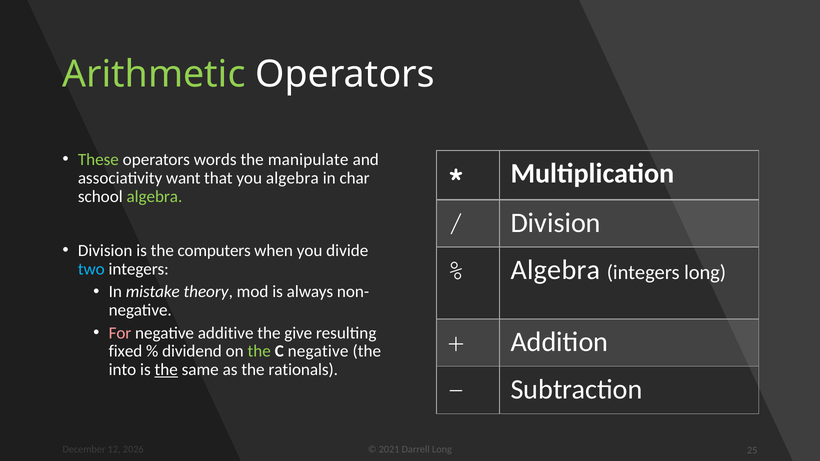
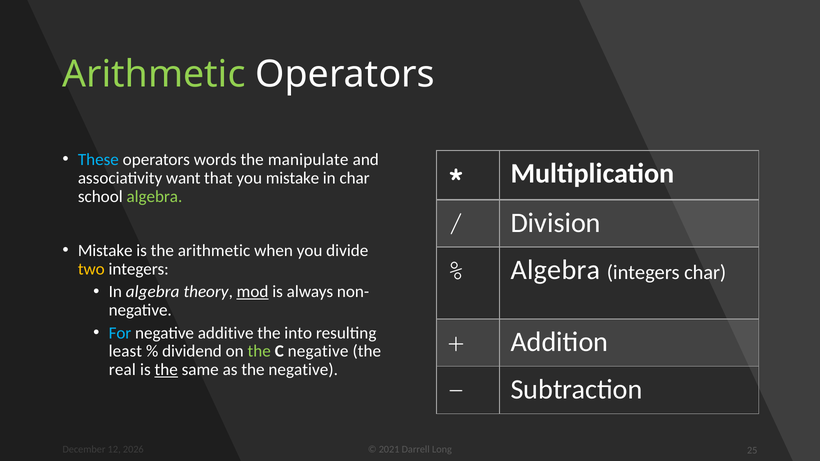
These colour: light green -> light blue (98, 160)
you algebra: algebra -> mistake (292, 178)
Division: Division -> Mistake (105, 251)
the computers: computers -> arithmetic (214, 251)
integers long: long -> char (705, 273)
two colour: light blue -> yellow (91, 269)
In mistake: mistake -> algebra (153, 292)
mod underline: none -> present (253, 292)
For colour: pink -> light blue (120, 333)
give: give -> into (298, 333)
fixed: fixed -> least (125, 352)
into: into -> real (122, 370)
the rationals: rationals -> negative (303, 370)
